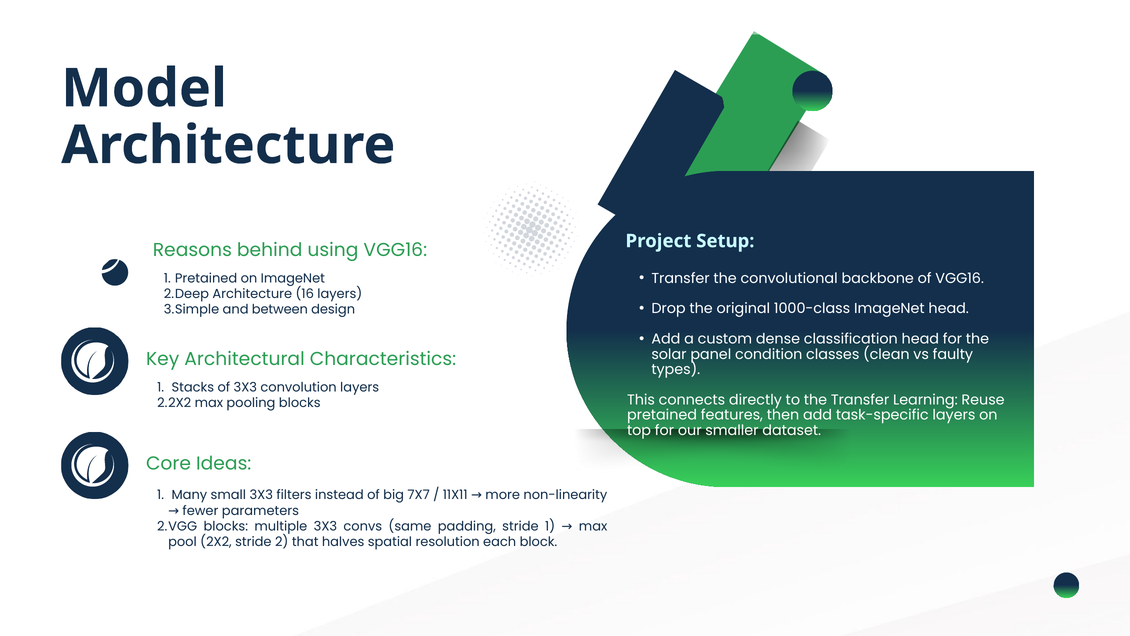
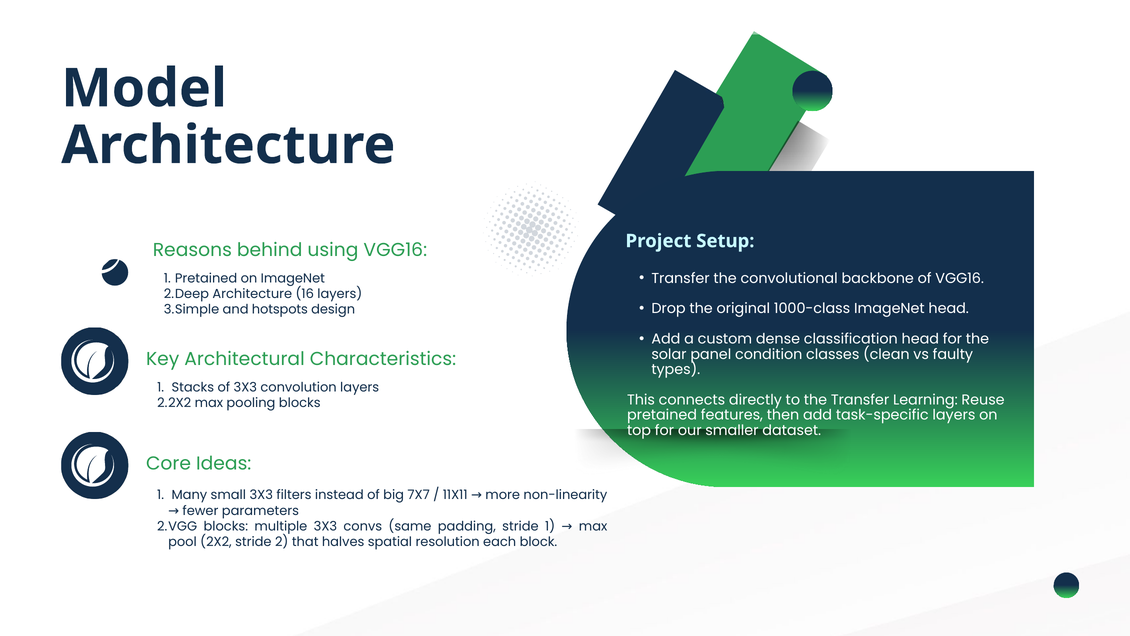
between: between -> hotspots (280, 309)
